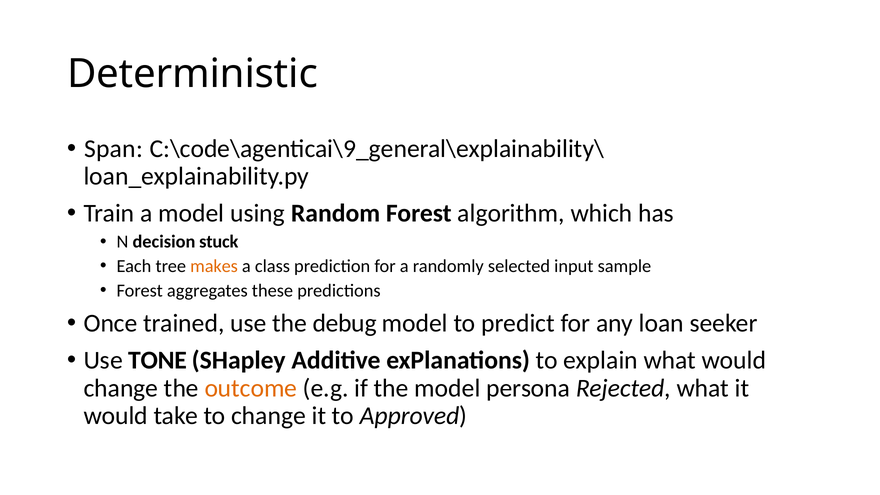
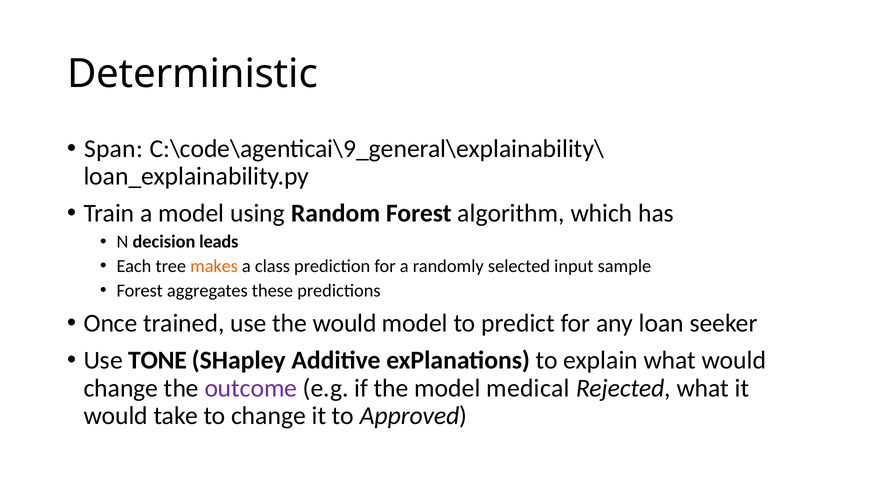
stuck: stuck -> leads (219, 242)
the debug: debug -> would (345, 323)
outcome colour: orange -> purple (251, 388)
persona: persona -> medical (528, 388)
